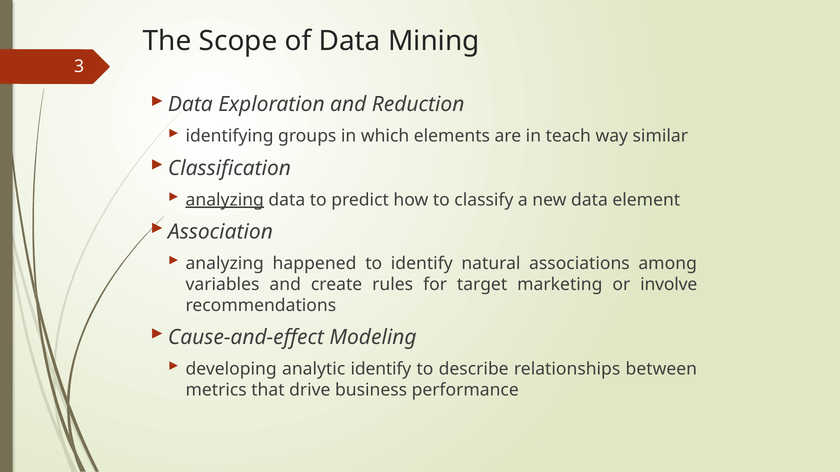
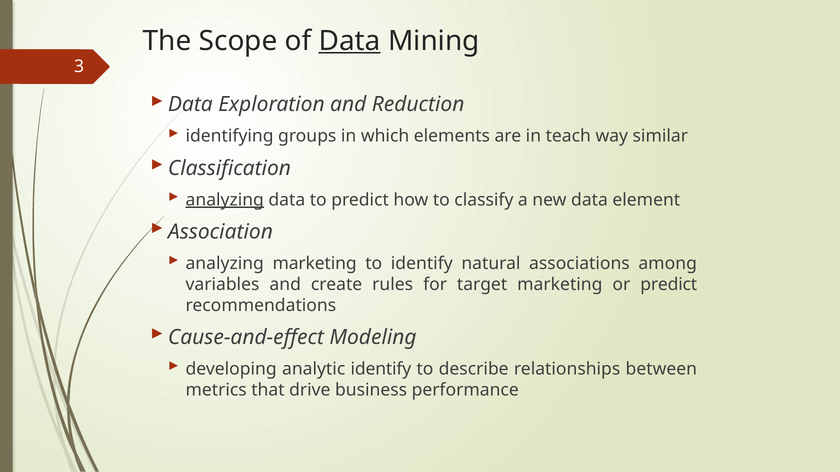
Data underline: none -> present (350, 41)
analyzing happened: happened -> marketing (315, 264)
or involve: involve -> predict (669, 285)
